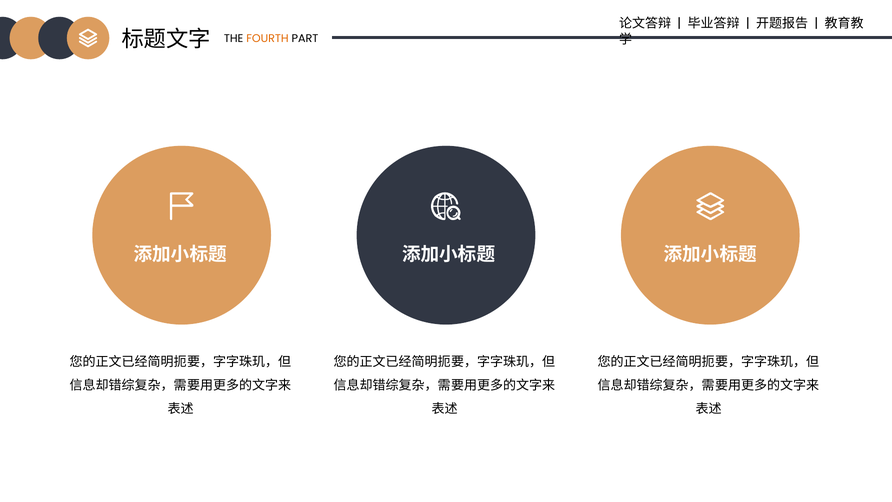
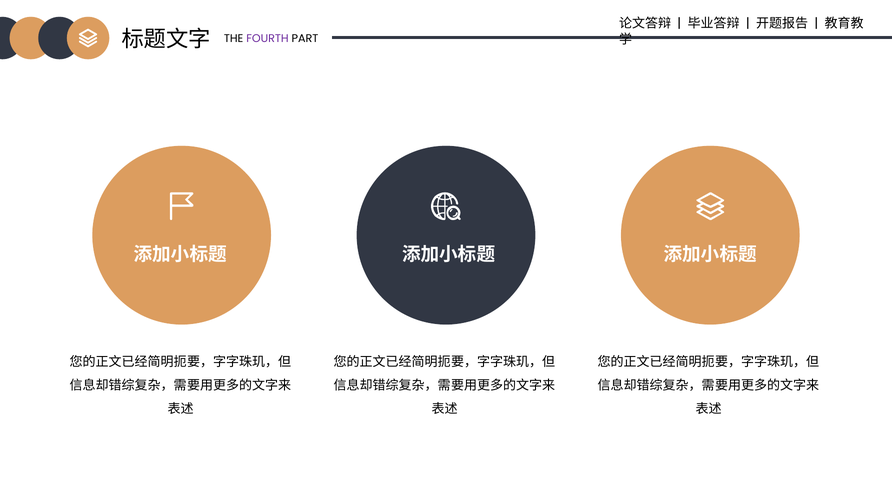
FOURTH colour: orange -> purple (267, 39)
